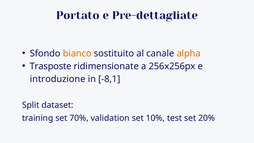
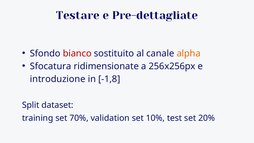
Portato: Portato -> Testare (78, 15)
bianco colour: orange -> red (77, 53)
Trasposte: Trasposte -> Sfocatura (51, 66)
-8,1: -8,1 -> -1,8 (109, 79)
